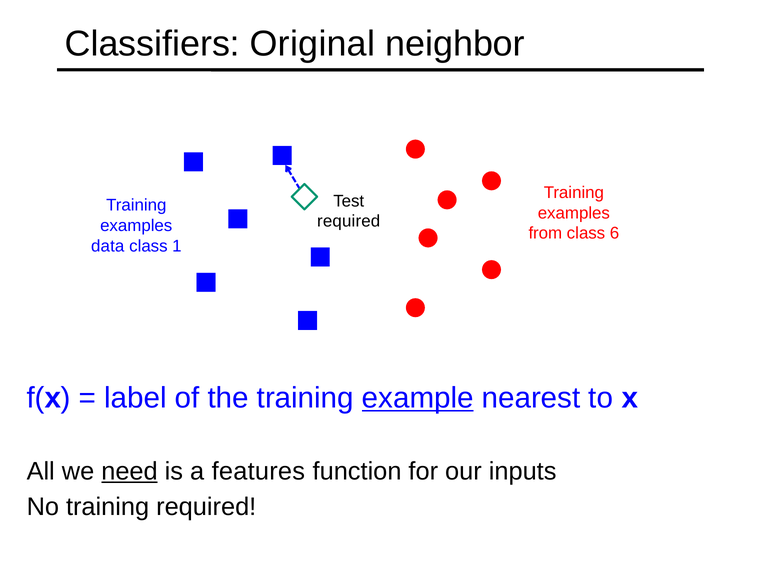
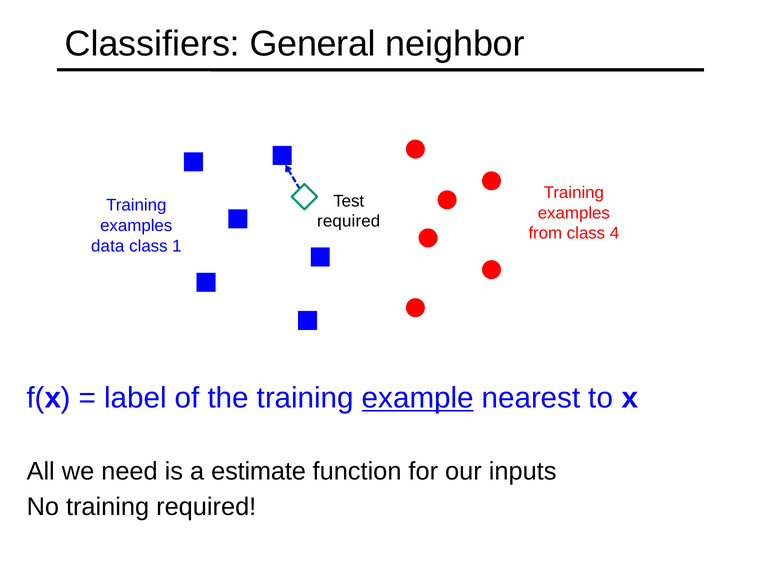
Original: Original -> General (313, 44)
6: 6 -> 4 (614, 233)
need underline: present -> none (129, 471)
features: features -> estimate (259, 471)
